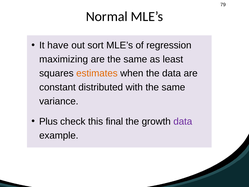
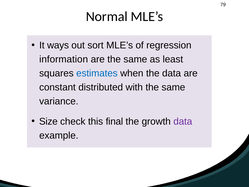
have: have -> ways (58, 45)
maximizing: maximizing -> information (64, 59)
estimates colour: orange -> blue (97, 73)
Plus: Plus -> Size (48, 121)
